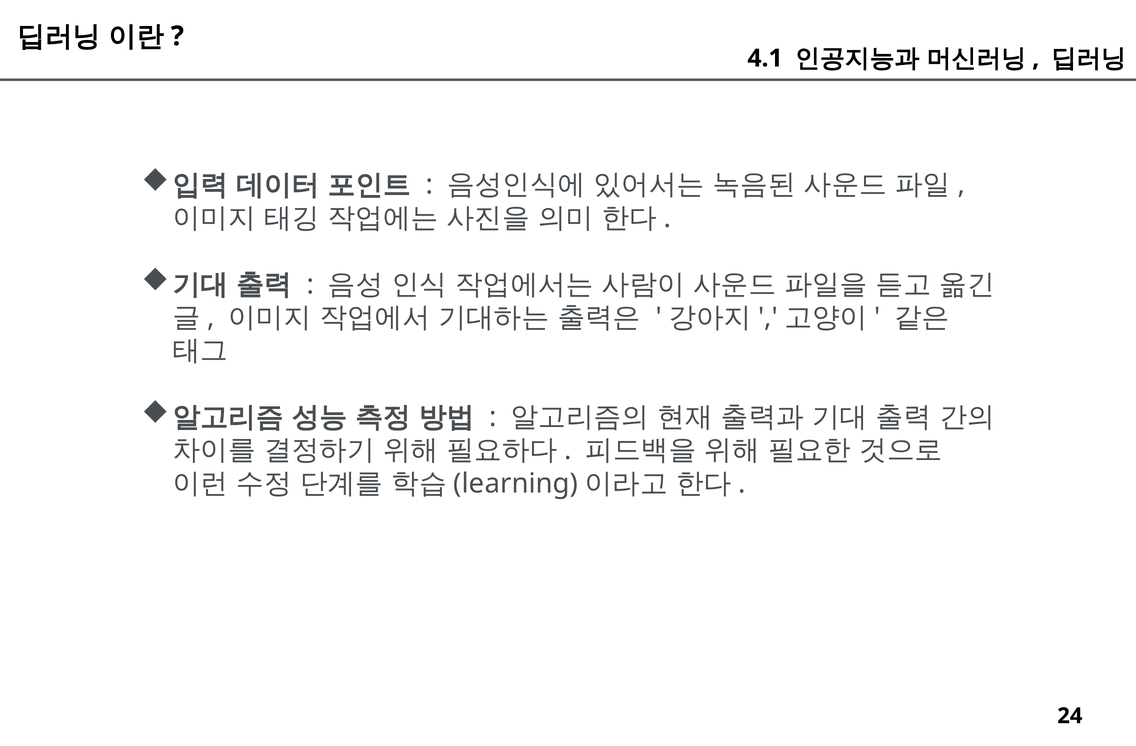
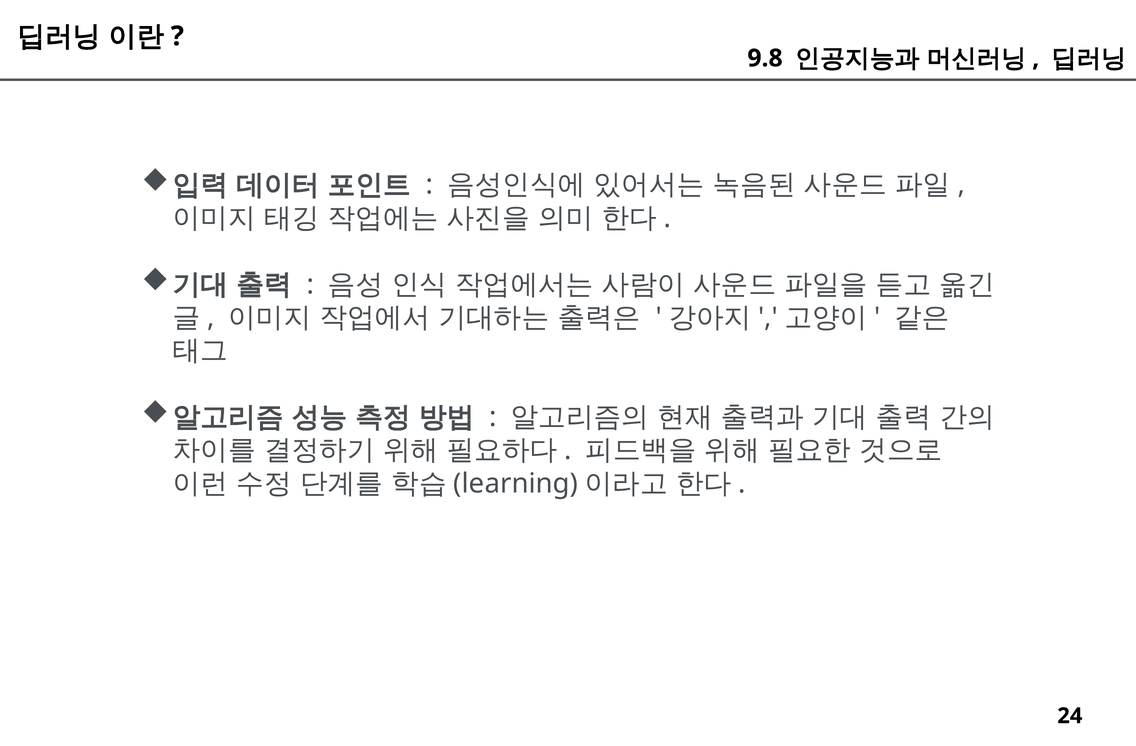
4.1: 4.1 -> 9.8 (765, 58)
